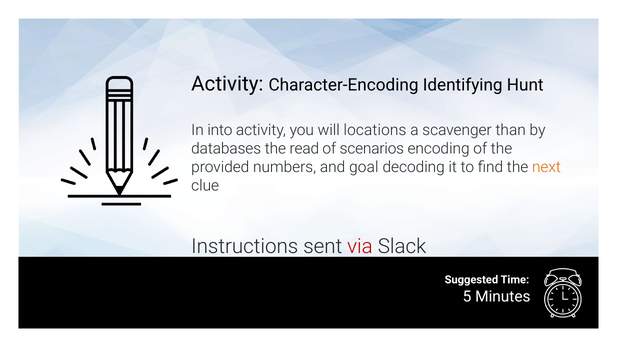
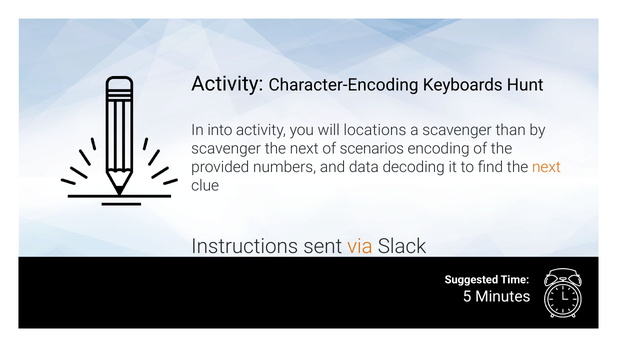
Identifying: Identifying -> Keyboards (463, 85)
databases: databases -> scavenger (226, 149)
read: read -> next (304, 149)
goal: goal -> data (364, 167)
via colour: red -> orange (360, 247)
